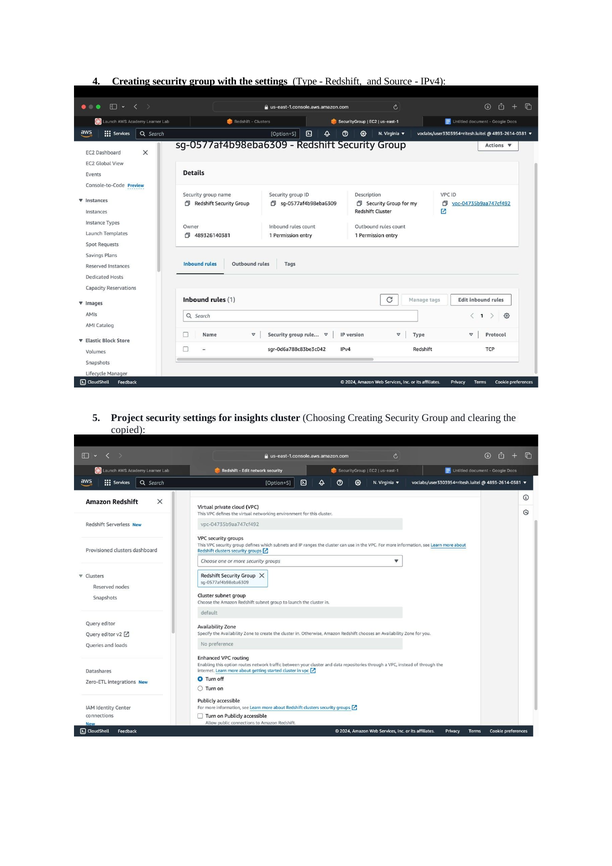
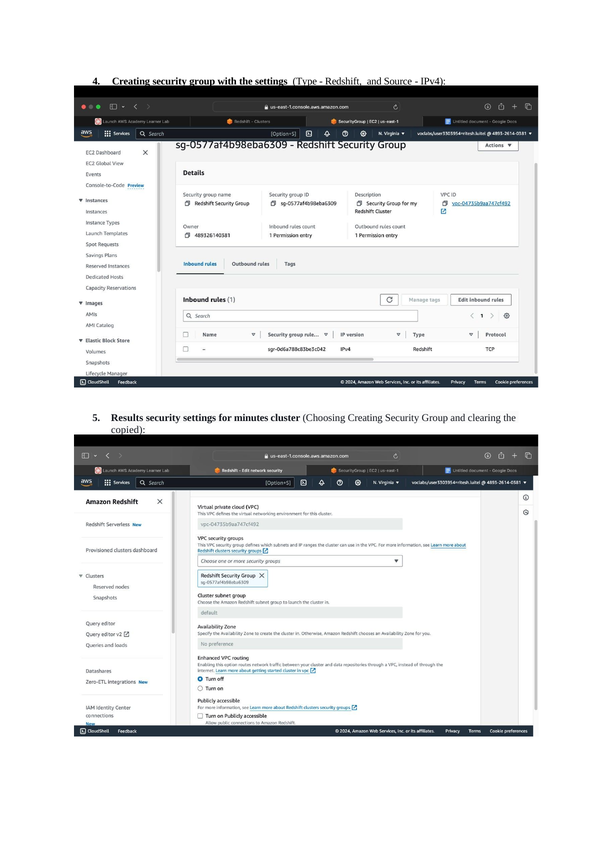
Project: Project -> Results (127, 418)
insights: insights -> minutes (251, 418)
